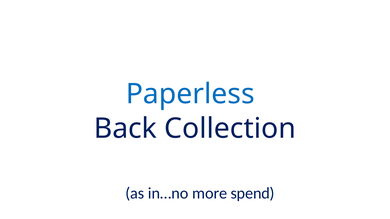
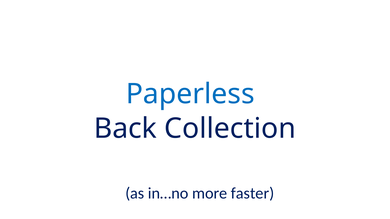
spend: spend -> faster (253, 194)
